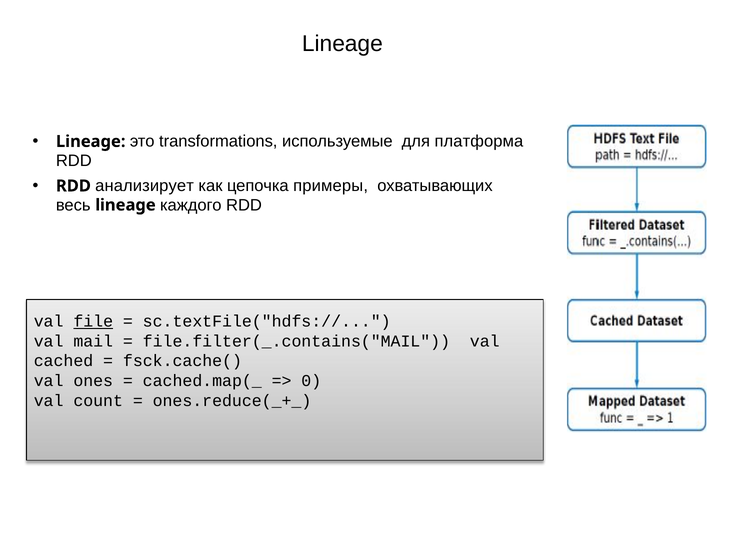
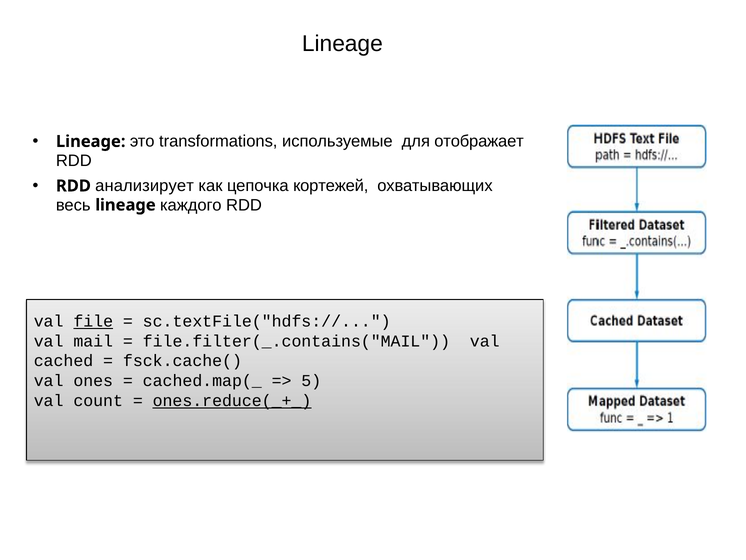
платформа: платформа -> отображает (479, 141)
примеры: примеры -> кортежей (331, 186)
0: 0 -> 5 (311, 381)
ones.reduce(_+_ underline: none -> present (232, 400)
